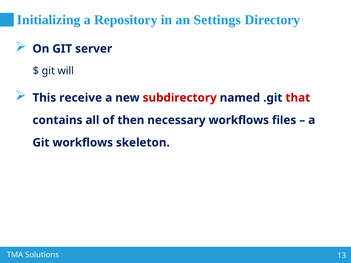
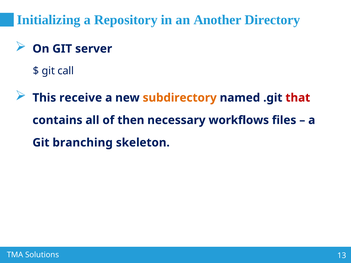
Settings: Settings -> Another (217, 20)
will: will -> call (66, 71)
subdirectory colour: red -> orange (180, 98)
Git workflows: workflows -> branching (83, 143)
